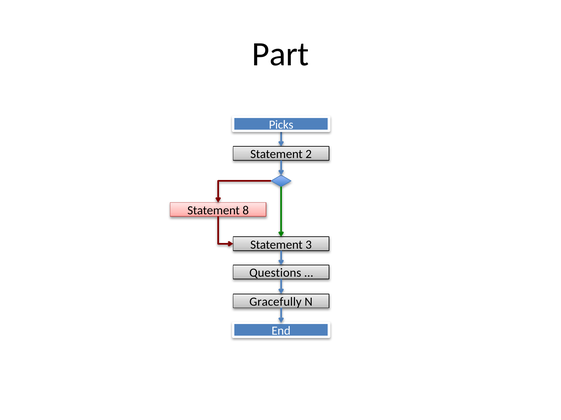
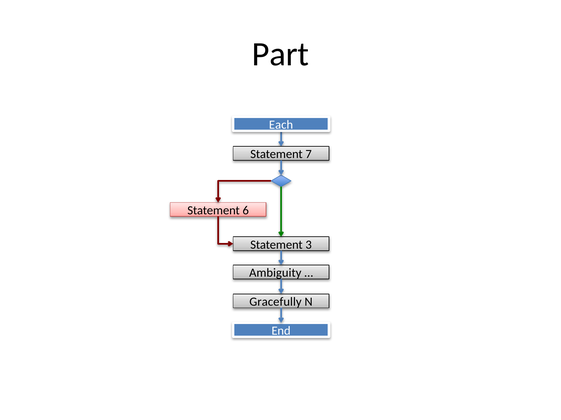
Picks: Picks -> Each (281, 125)
2: 2 -> 7 (309, 154)
8: 8 -> 6 (246, 211)
Questions: Questions -> Ambiguity (275, 273)
